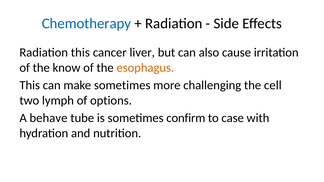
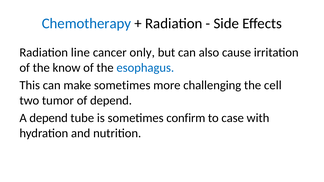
Radiation this: this -> line (80, 53)
liver: liver -> only (142, 53)
esophagus colour: orange -> blue (145, 68)
lymph: lymph -> tumor (58, 101)
of options: options -> depend (111, 101)
A behave: behave -> depend (49, 118)
